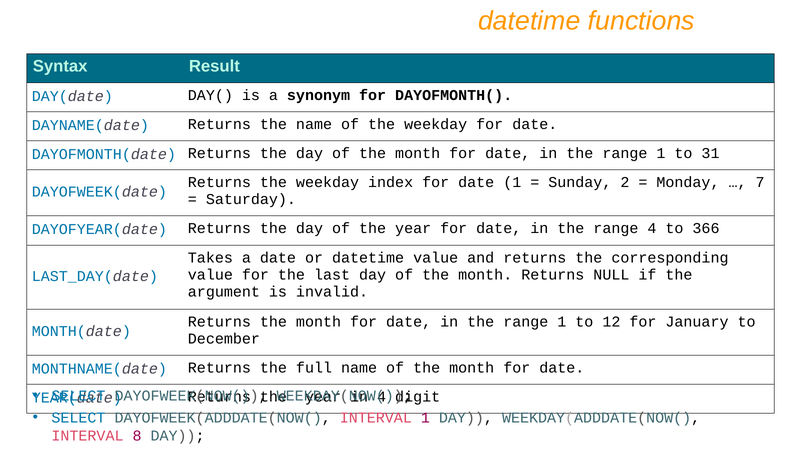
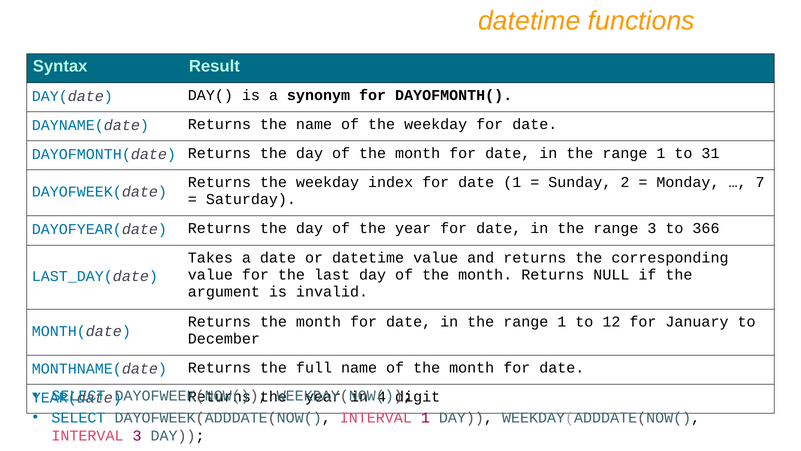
range 4: 4 -> 3 (652, 228)
INTERVAL 8: 8 -> 3 (137, 435)
